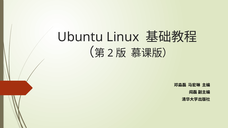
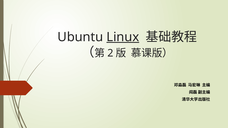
Linux underline: none -> present (123, 37)
